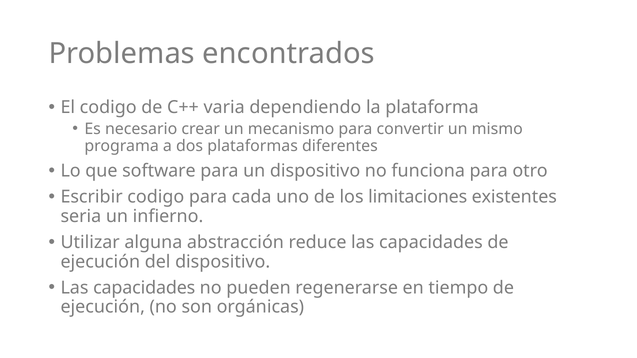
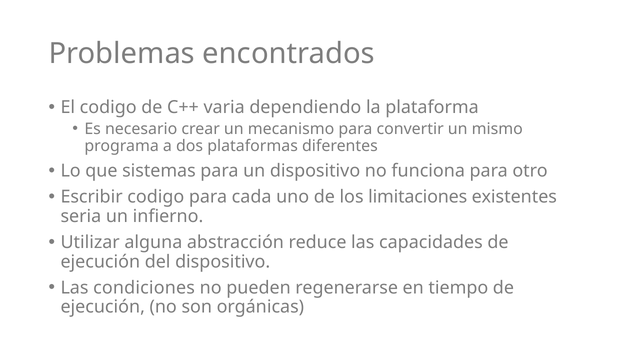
software: software -> sistemas (159, 171)
capacidades: capacidades -> condiciones (144, 288)
